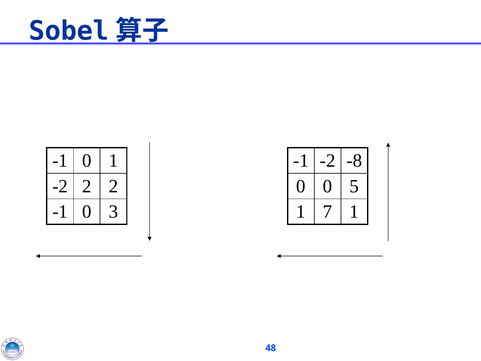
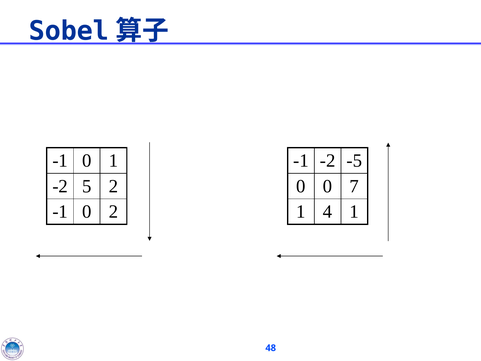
-8: -8 -> -5 (354, 161)
-2 2: 2 -> 5 (87, 186)
5: 5 -> 7 (354, 186)
0 3: 3 -> 2 (113, 212)
7: 7 -> 4 (328, 212)
